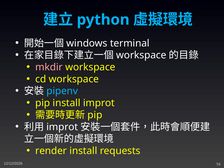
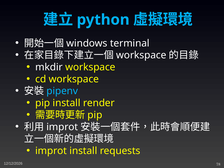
mkdir colour: pink -> white (49, 67)
install improt: improt -> render (99, 103)
render: render -> improt (51, 151)
